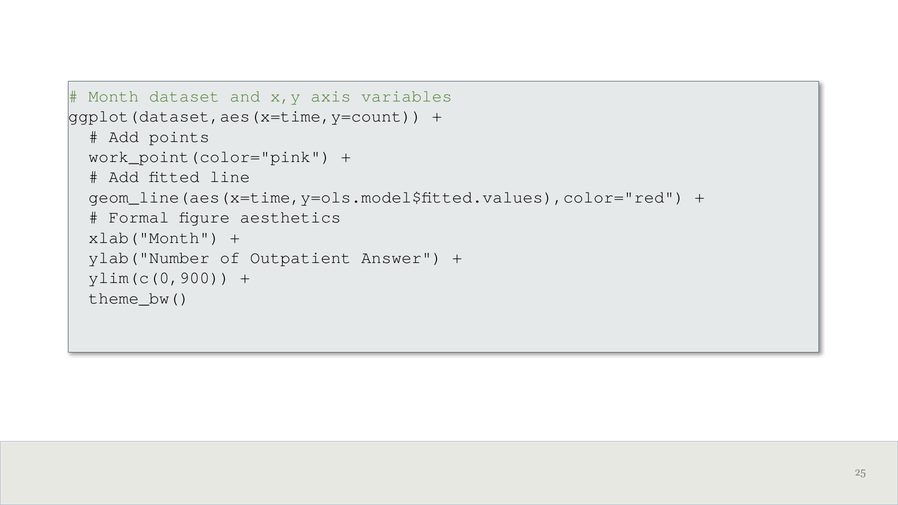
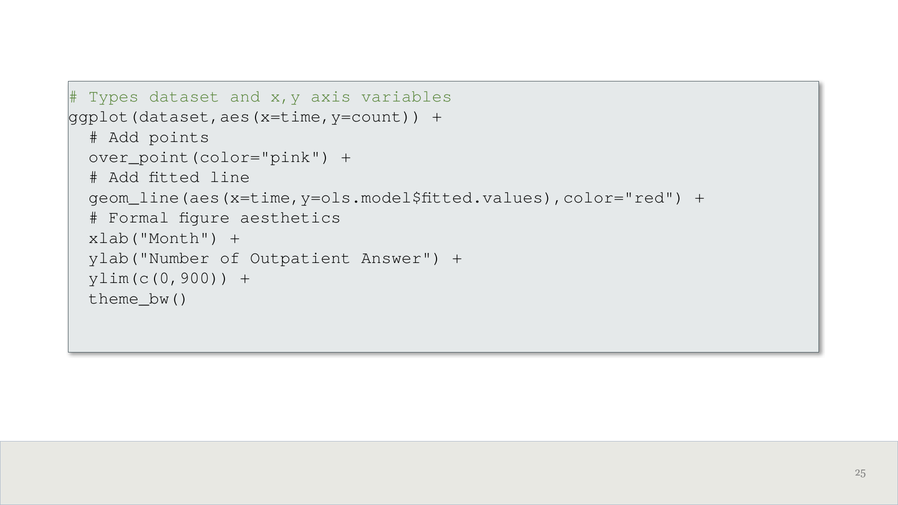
Month: Month -> Types (114, 96)
work_point(color="pink: work_point(color="pink -> over_point(color="pink (210, 157)
